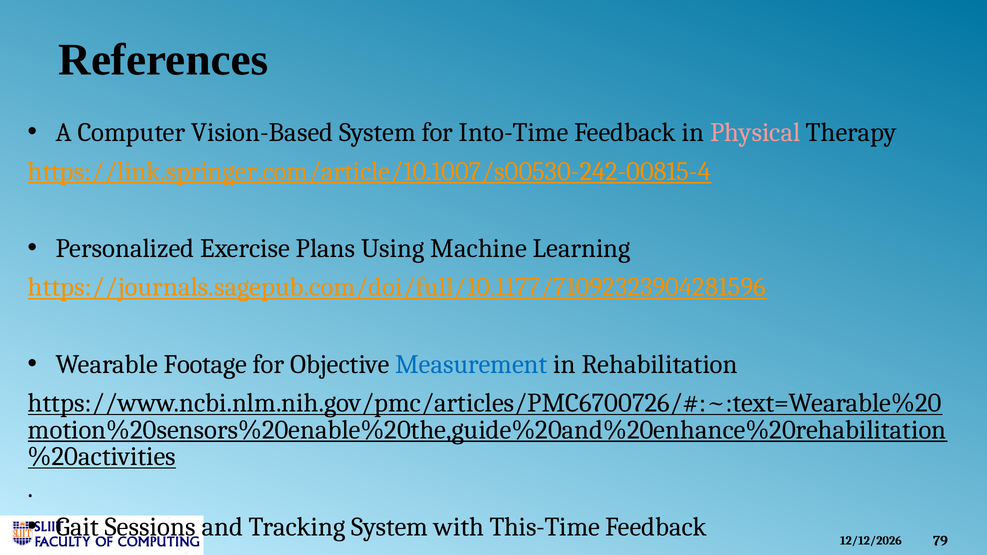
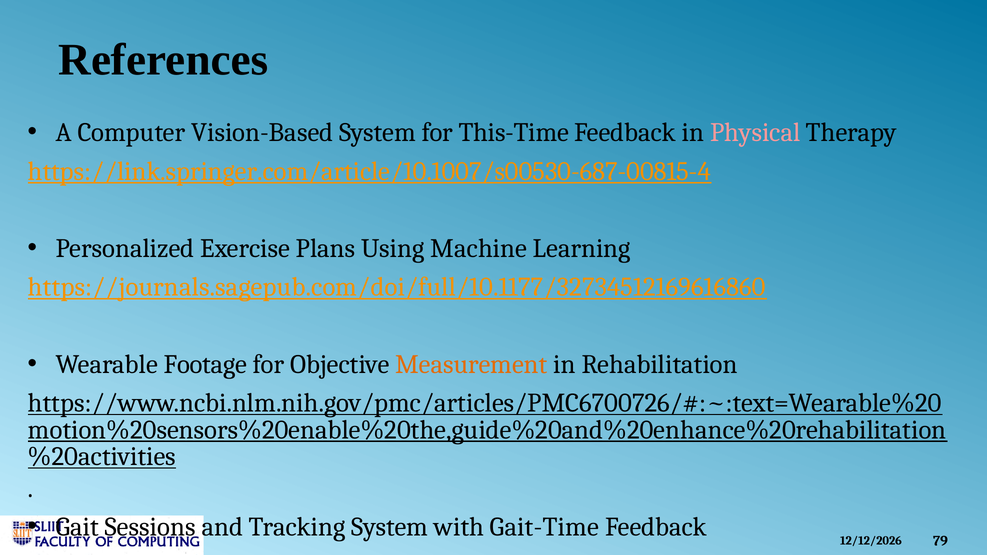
Into-Time: Into-Time -> This-Time (514, 133)
https://link.springer.com/article/10.1007/s00530-242-00815-4: https://link.springer.com/article/10.1007/s00530-242-00815-4 -> https://link.springer.com/article/10.1007/s00530-687-00815-4 (369, 171)
https://journals.sagepub.com/doi/full/10.1177/71092323904281596: https://journals.sagepub.com/doi/full/10.1177/71092323904281596 -> https://journals.sagepub.com/doi/full/10.1177/32734512169616860 (397, 287)
Measurement colour: blue -> orange (471, 365)
This-Time: This-Time -> Gait-Time (545, 527)
